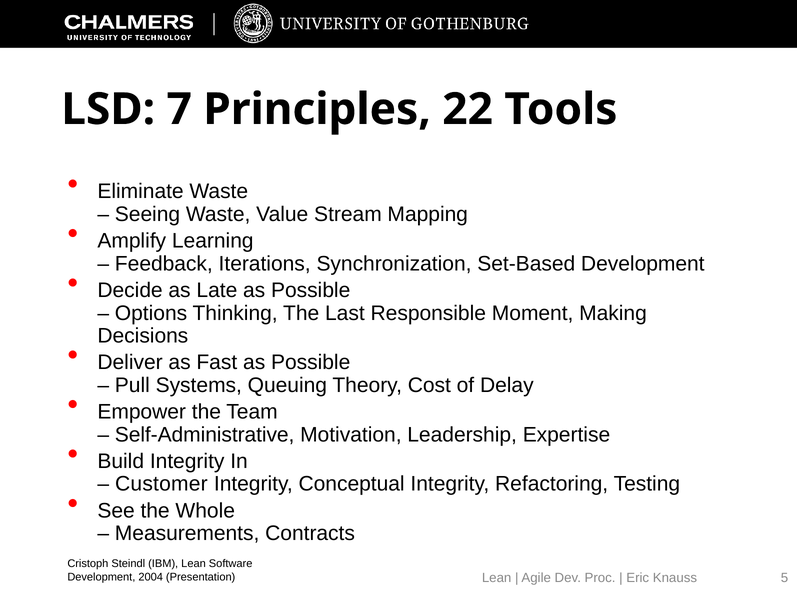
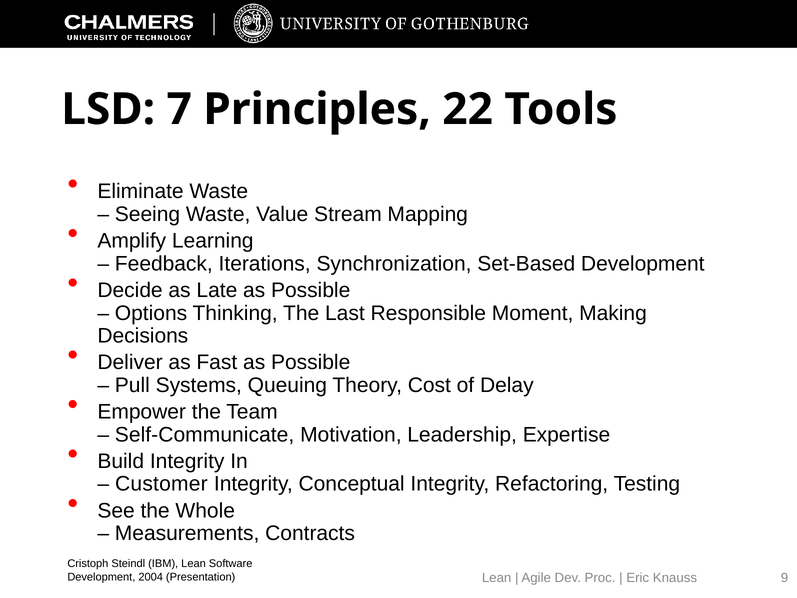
Self-Administrative: Self-Administrative -> Self-Communicate (205, 434)
5: 5 -> 9 (785, 578)
